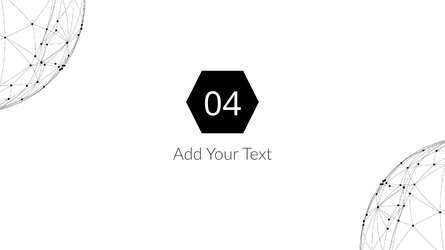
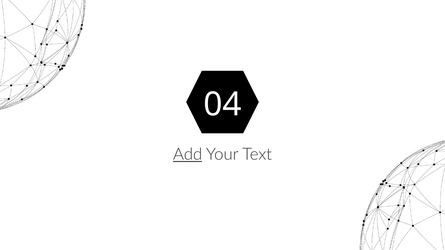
Add underline: none -> present (188, 154)
